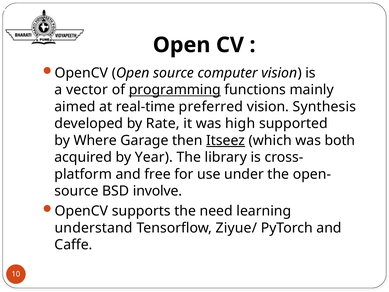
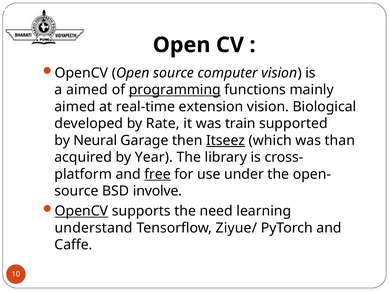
a vector: vector -> aimed (87, 90)
preferred: preferred -> extension (211, 107)
Synthesis: Synthesis -> Biological (324, 107)
high: high -> train (240, 123)
Where: Where -> Neural (95, 140)
both: both -> than (340, 140)
free underline: none -> present (158, 174)
OpenCV underline: none -> present (81, 211)
